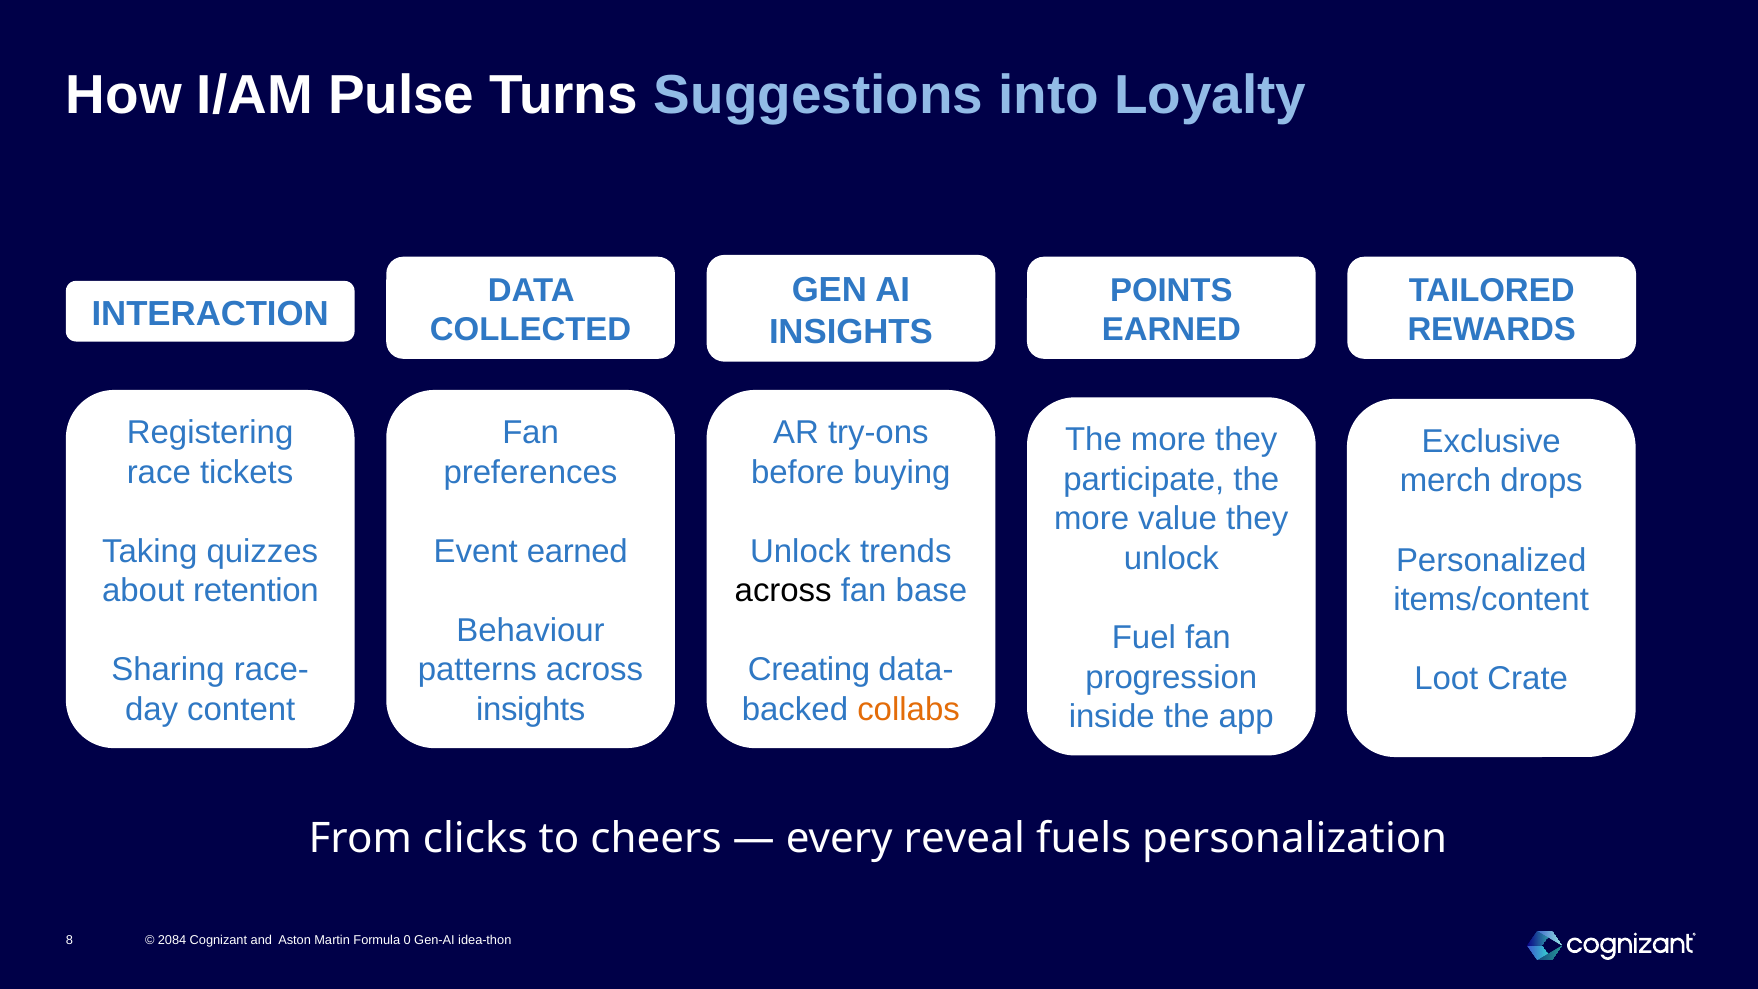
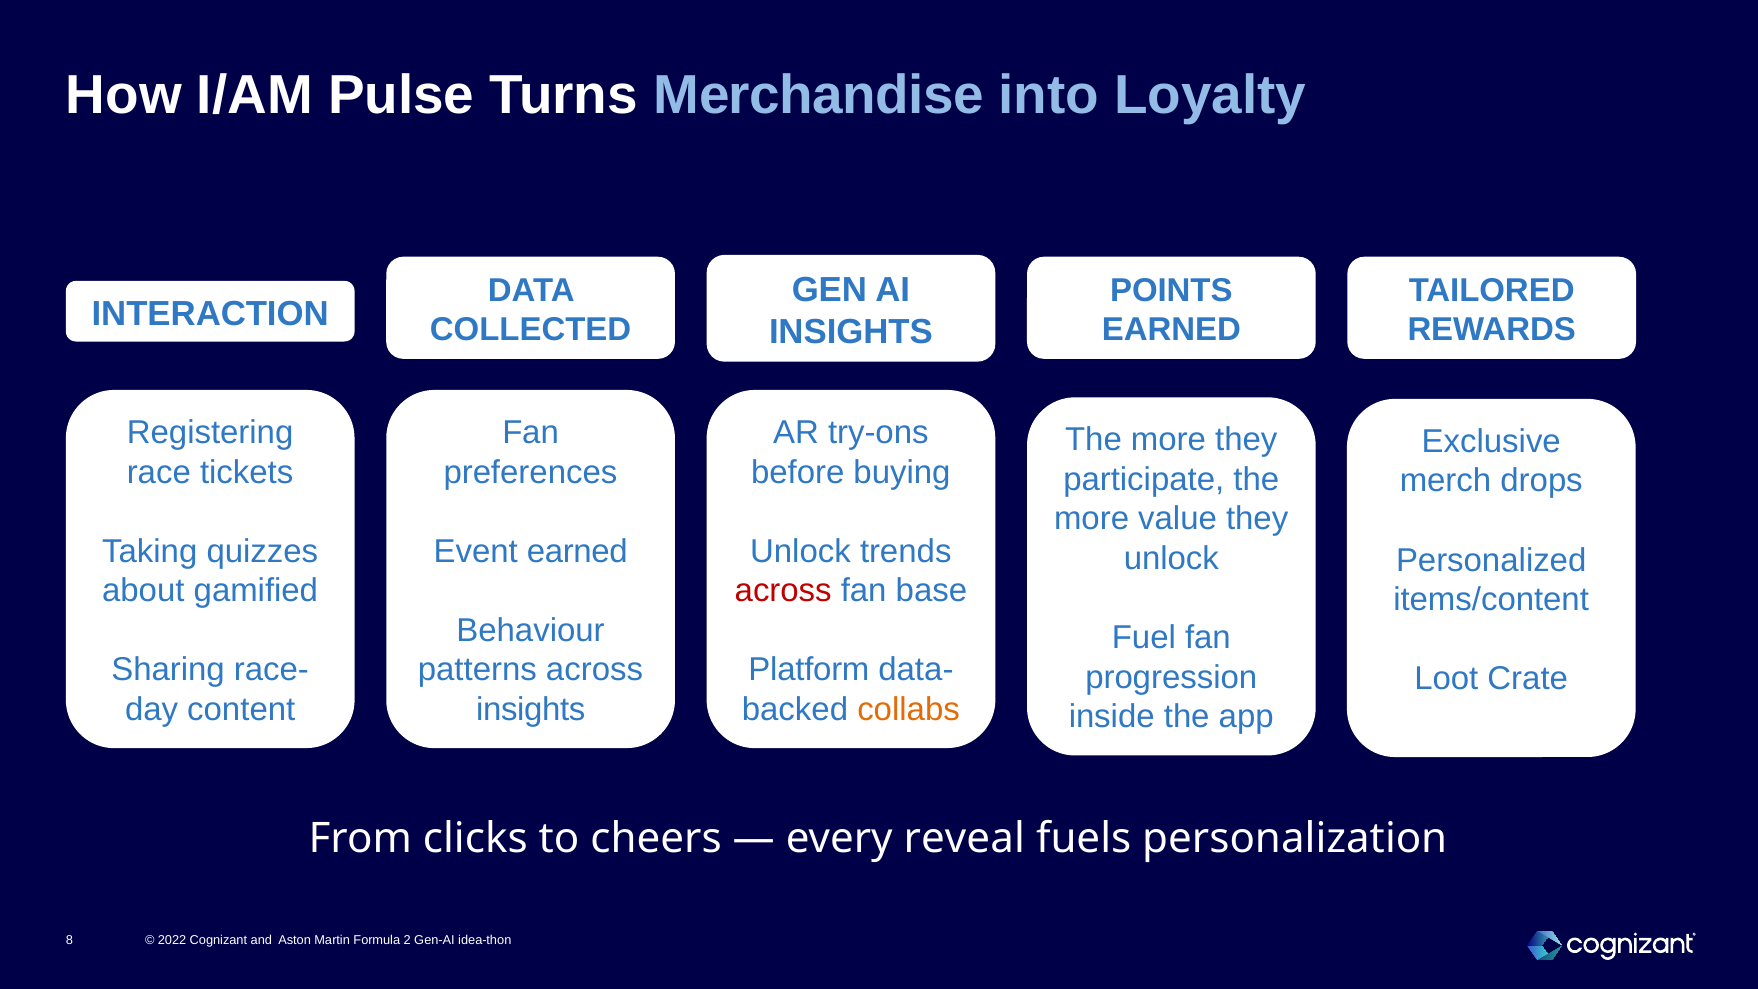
Suggestions: Suggestions -> Merchandise (819, 95)
retention: retention -> gamified (256, 591)
across colour: black -> red (783, 591)
Creating: Creating -> Platform (809, 670)
2084: 2084 -> 2022 (172, 940)
0: 0 -> 2 (407, 940)
